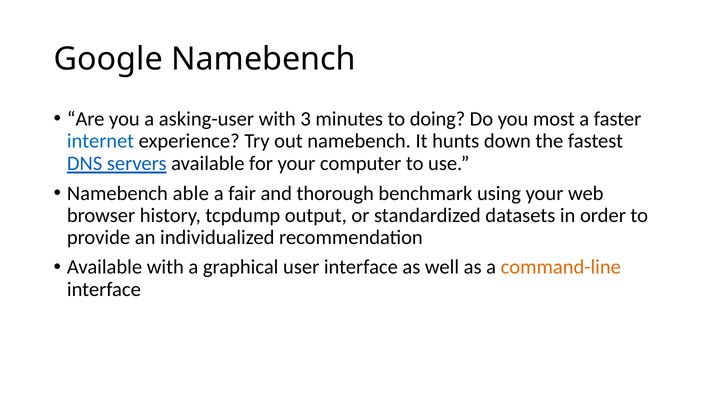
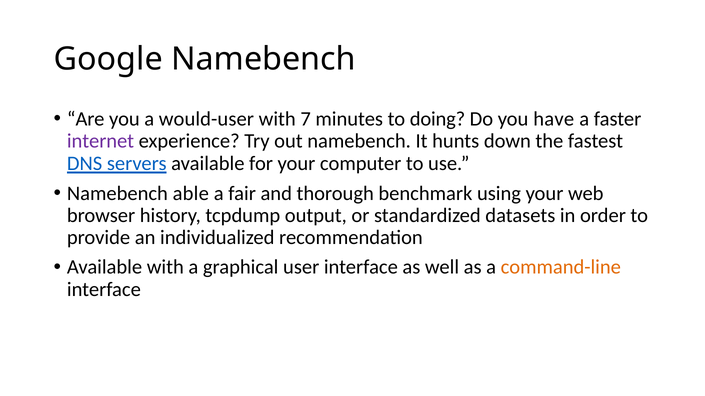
asking-user: asking-user -> would-user (206, 119)
3: 3 -> 7 (306, 119)
most: most -> have (554, 119)
internet colour: blue -> purple (101, 141)
